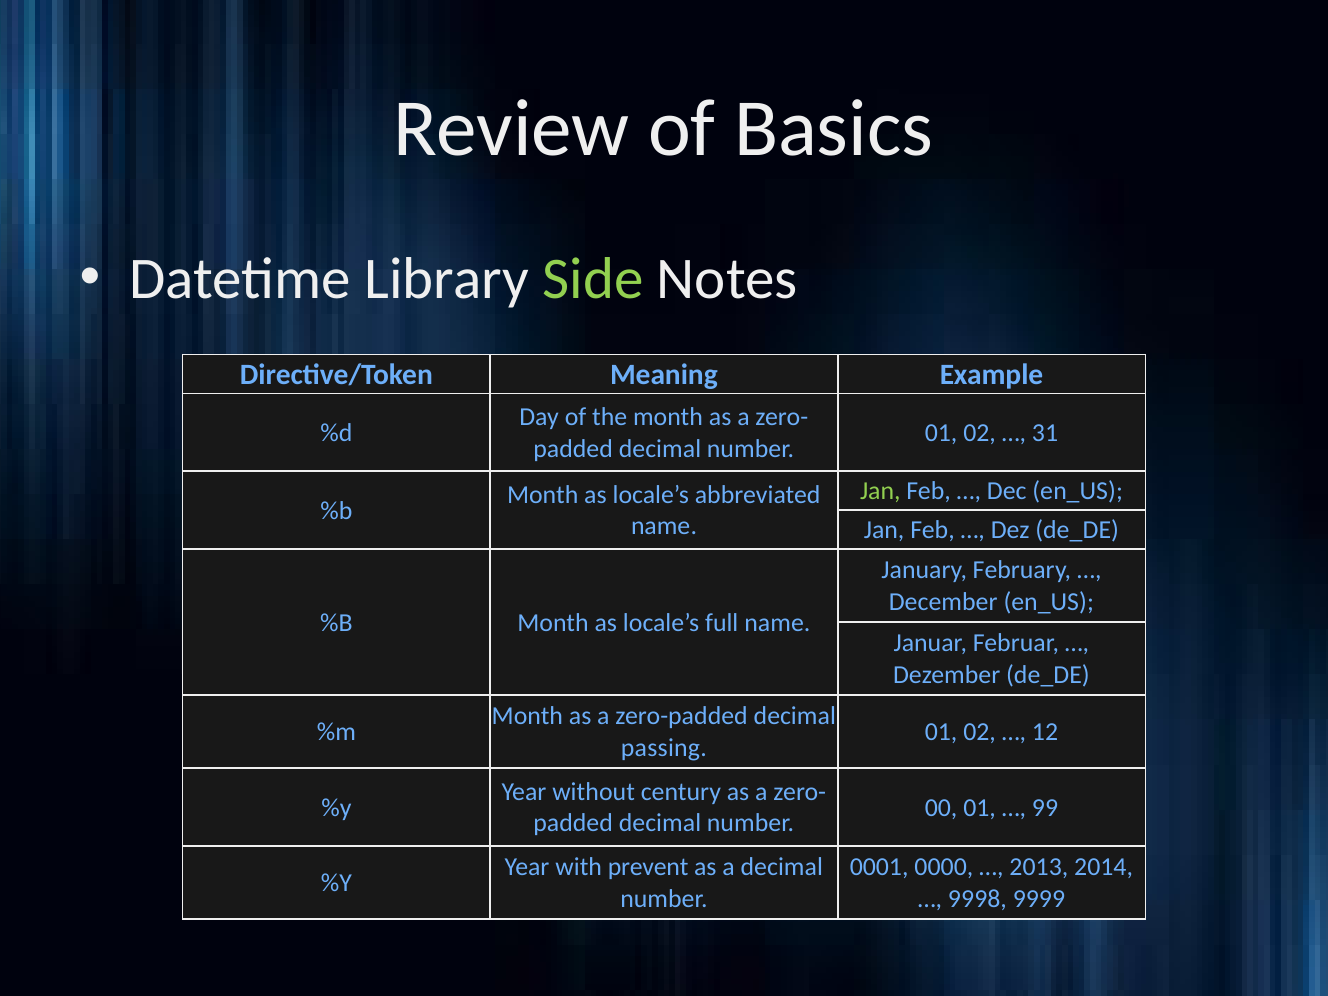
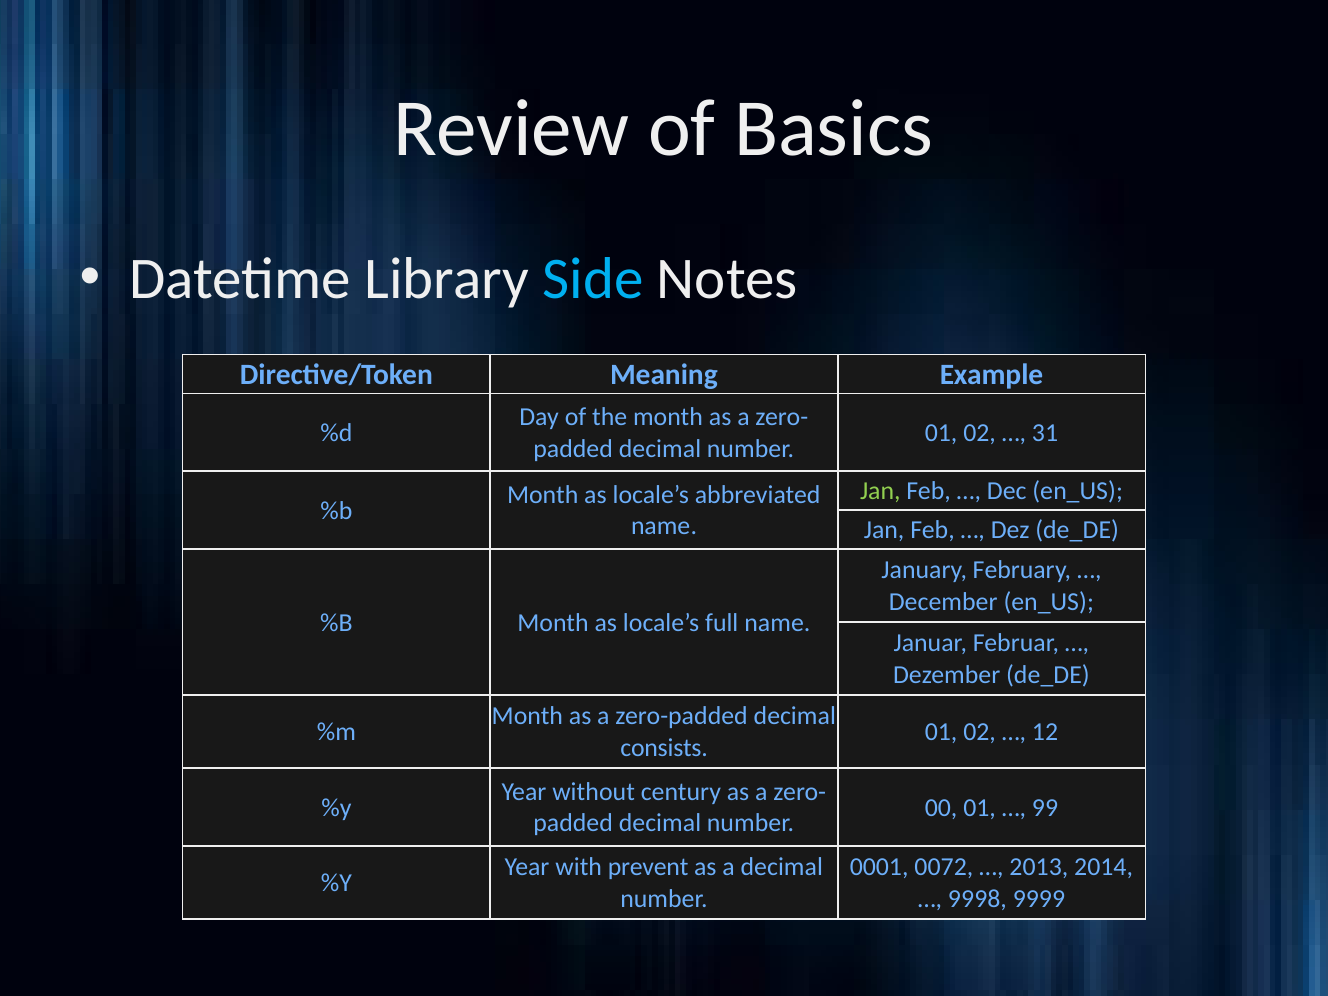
Side colour: light green -> light blue (593, 279)
passing: passing -> consists (664, 748)
0000: 0000 -> 0072 (944, 867)
